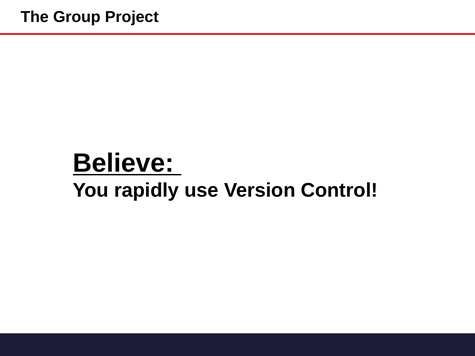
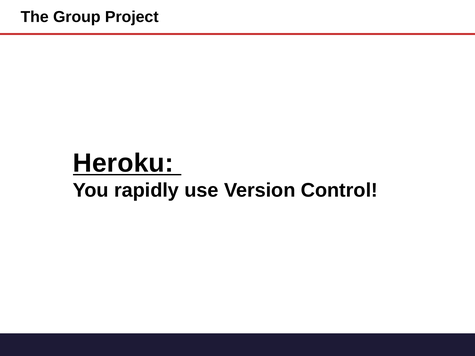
Believe: Believe -> Heroku (123, 163)
